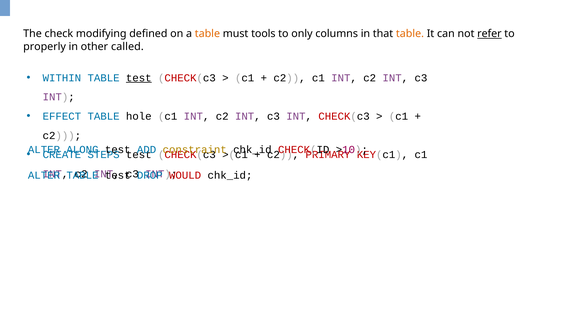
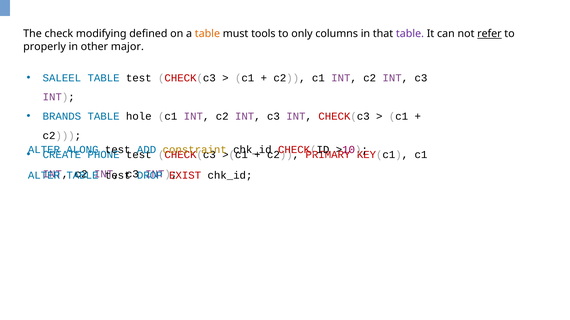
table colour: orange -> purple (410, 34)
called: called -> major (127, 47)
WITHIN: WITHIN -> SALEEL (62, 78)
test underline: present -> none (139, 78)
EFFECT: EFFECT -> BRANDS (62, 117)
STEPS: STEPS -> PHONE (104, 155)
WOULD: WOULD -> EXIST (185, 176)
